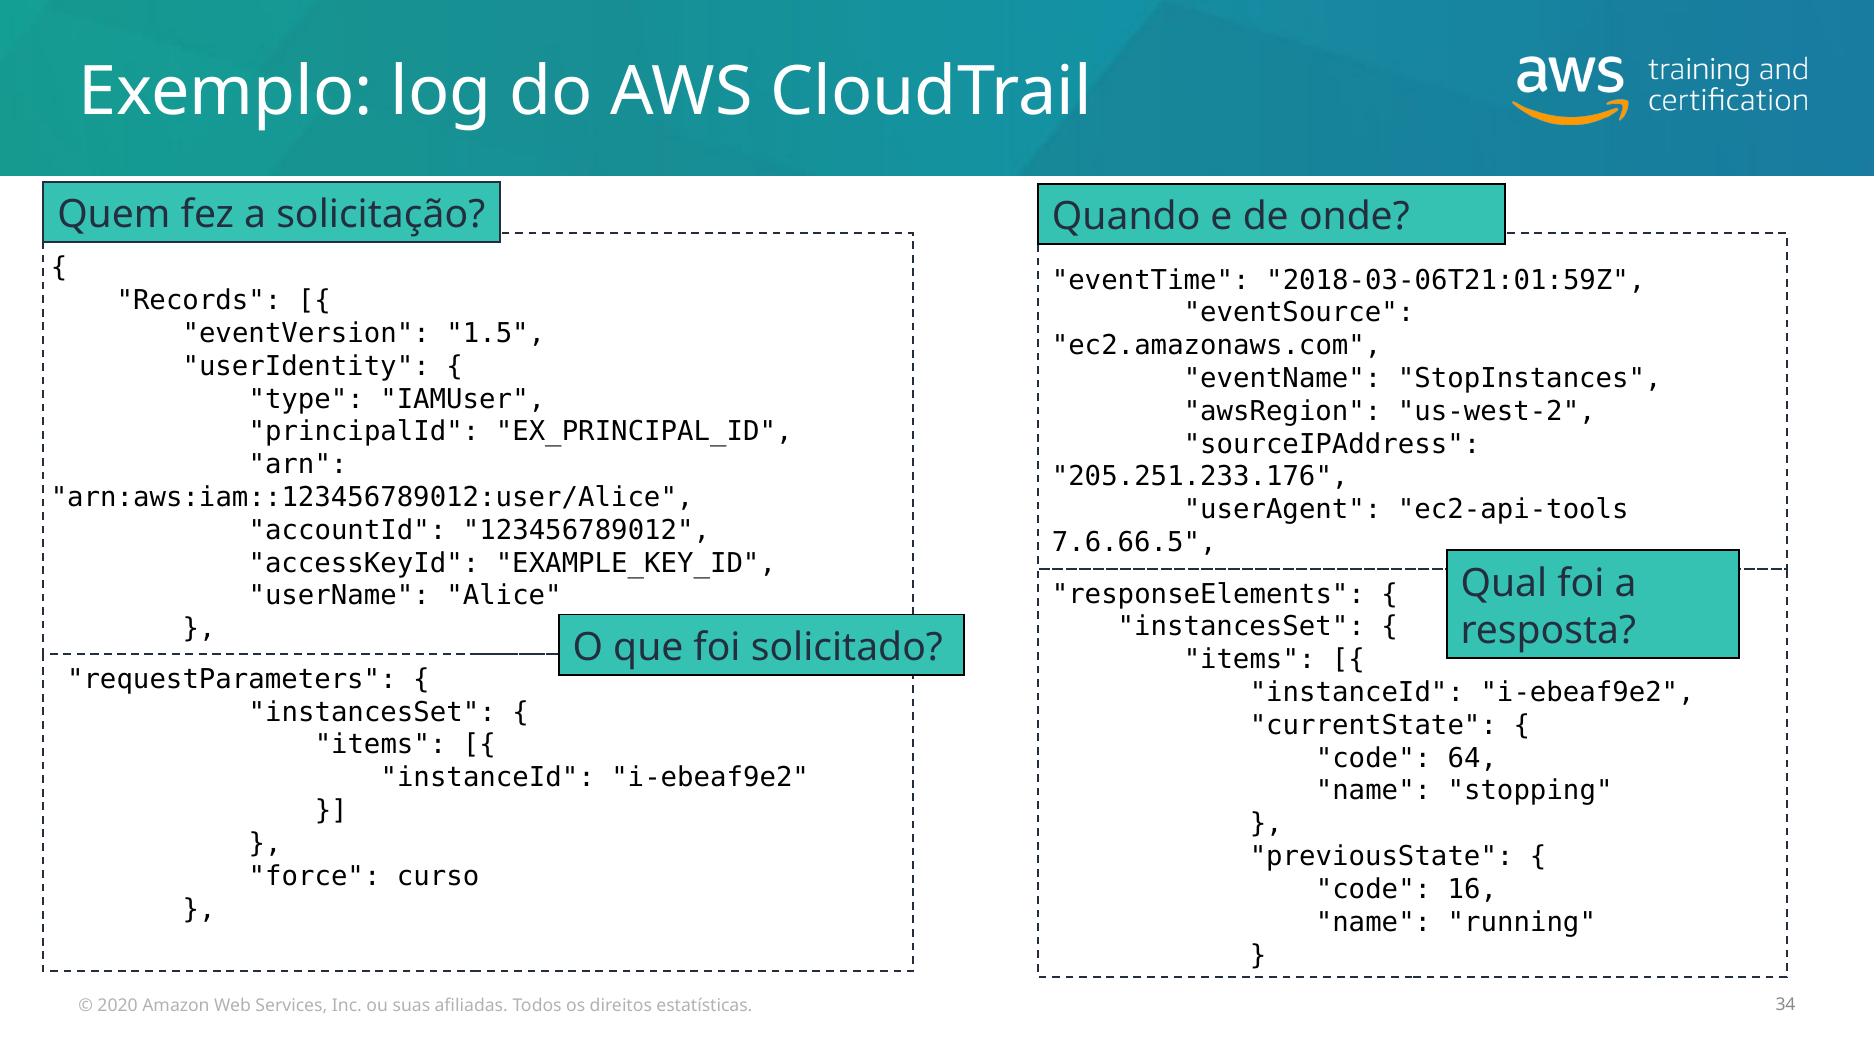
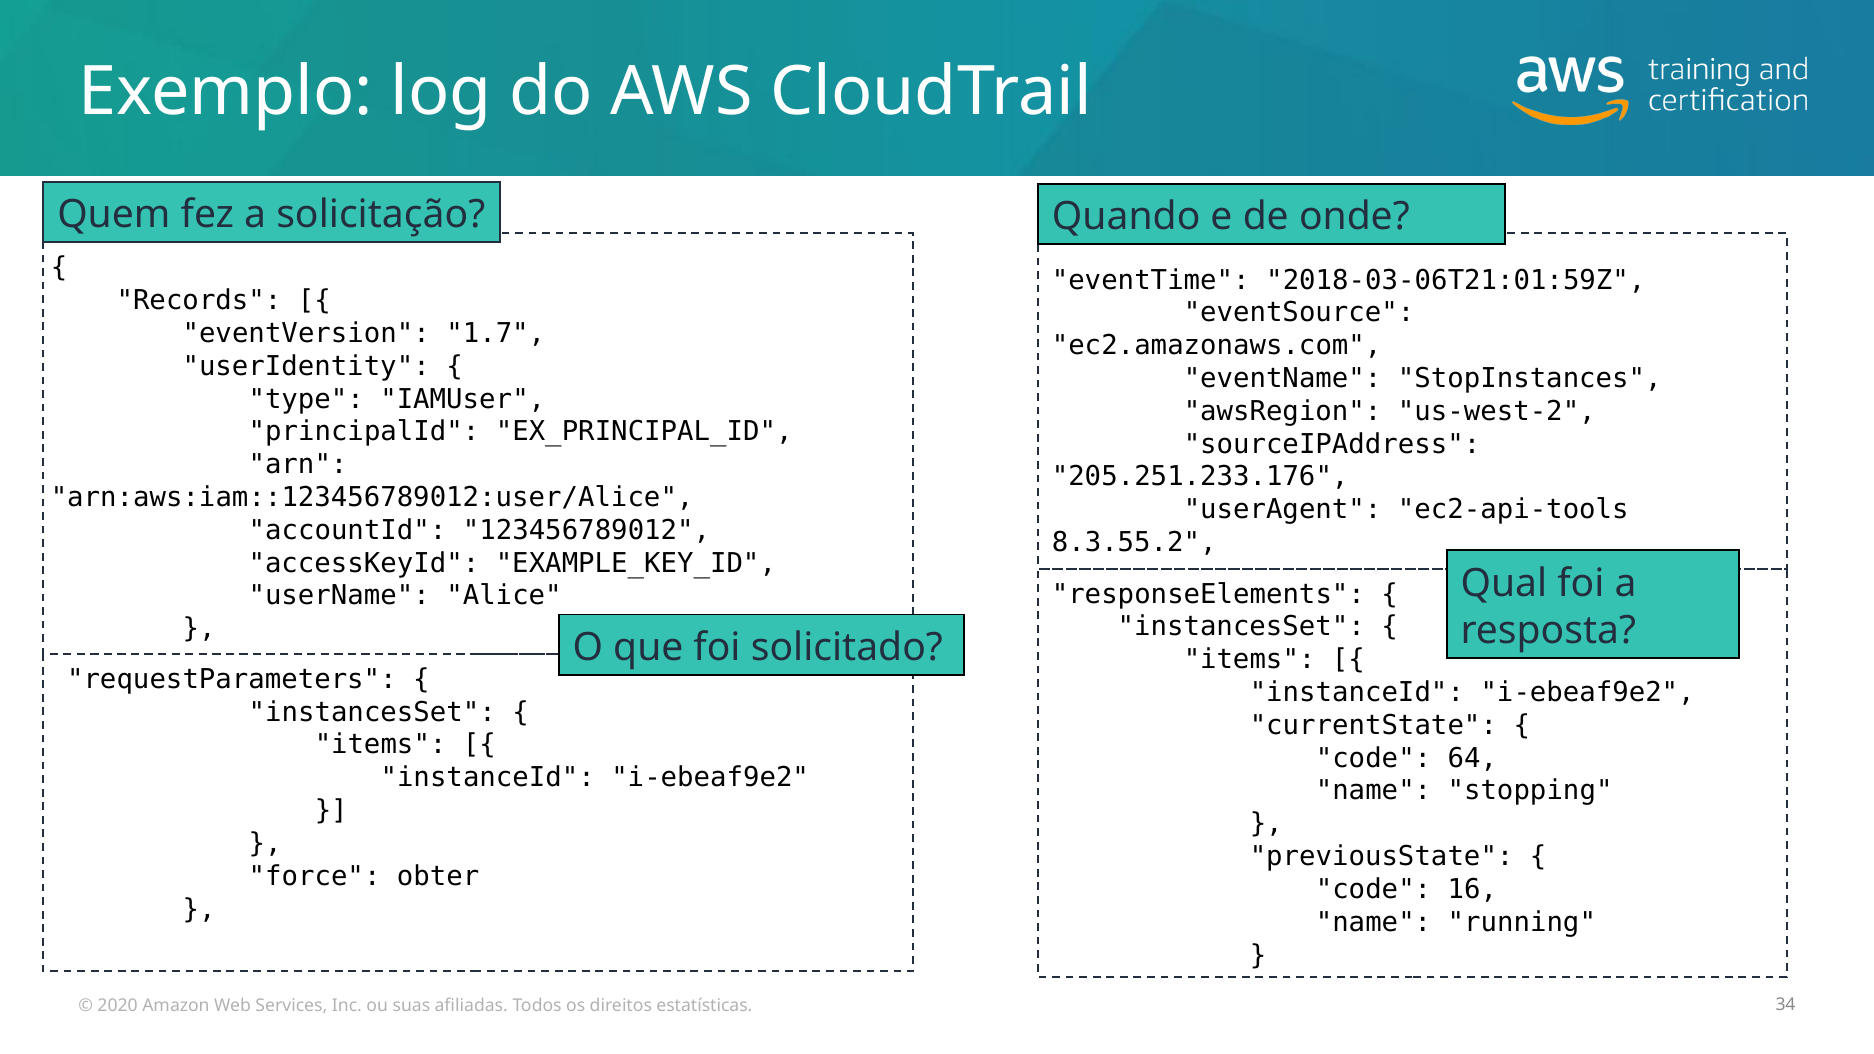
1.5: 1.5 -> 1.7 (496, 333)
7.6.66.5: 7.6.66.5 -> 8.3.55.2 (1134, 543)
curso: curso -> obter (438, 876)
